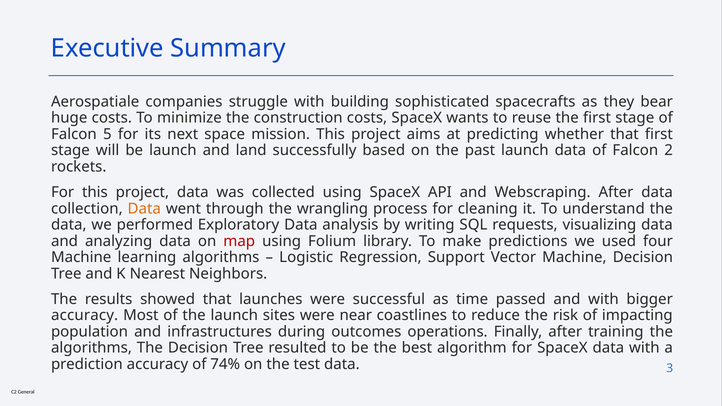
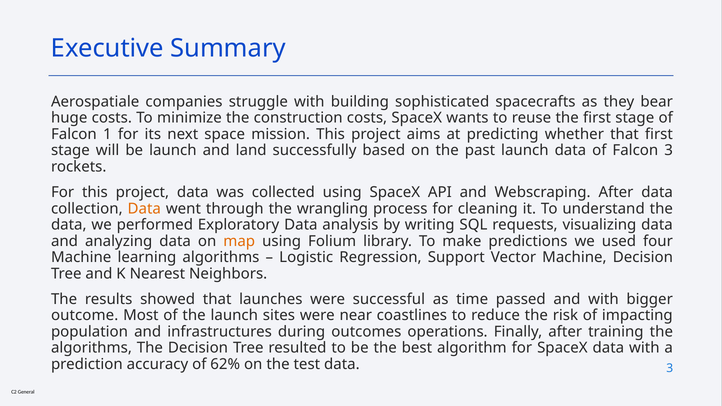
5: 5 -> 1 (107, 134)
Falcon 2: 2 -> 3 (669, 150)
map colour: red -> orange (239, 241)
accuracy: accuracy -> outcome (85, 316)
74%: 74% -> 62% (225, 364)
